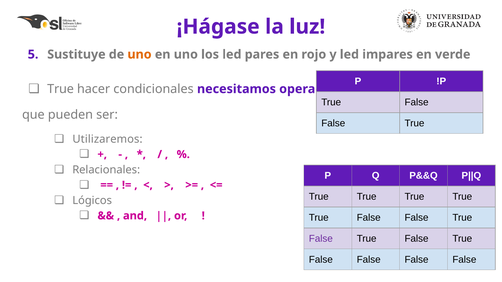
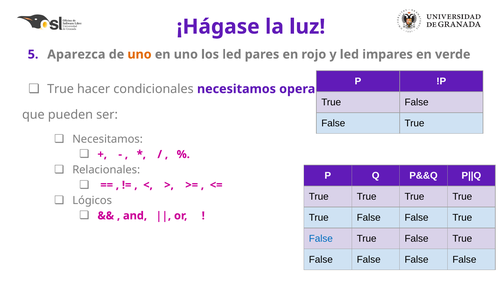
Sustituye: Sustituye -> Aparezca (76, 54)
Utilizaremos: Utilizaremos -> Necesitamos (108, 139)
False colour: purple -> blue (321, 239)
